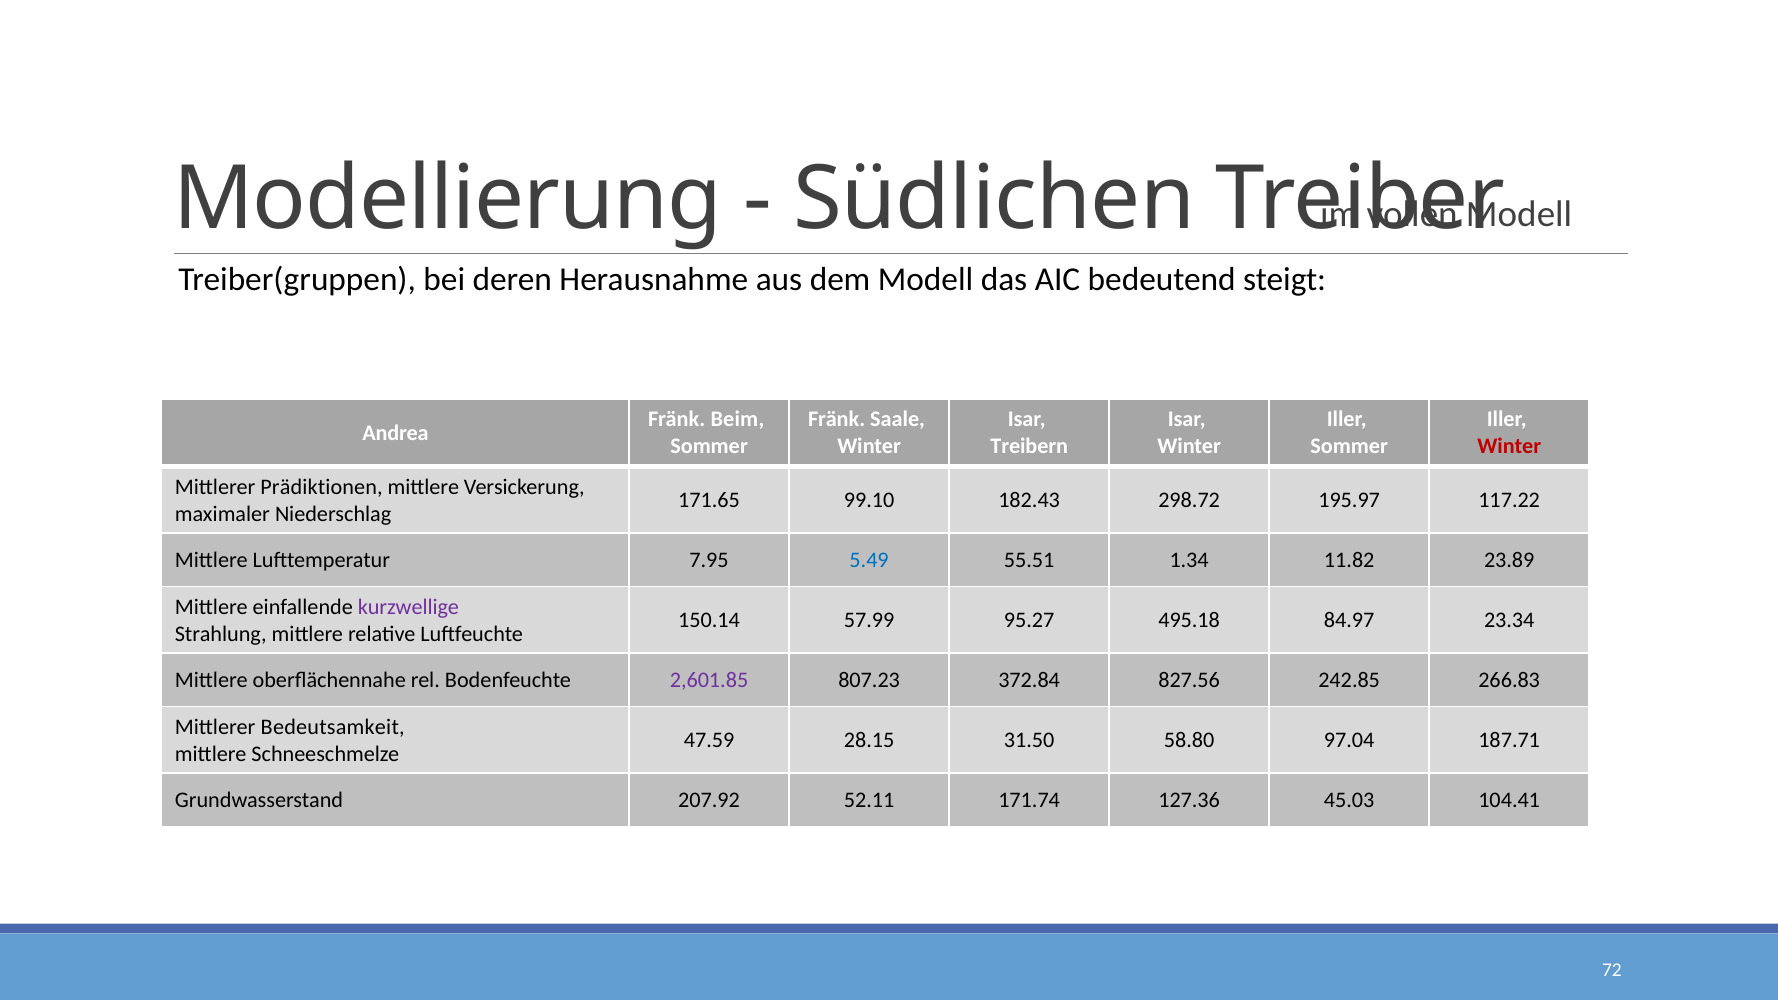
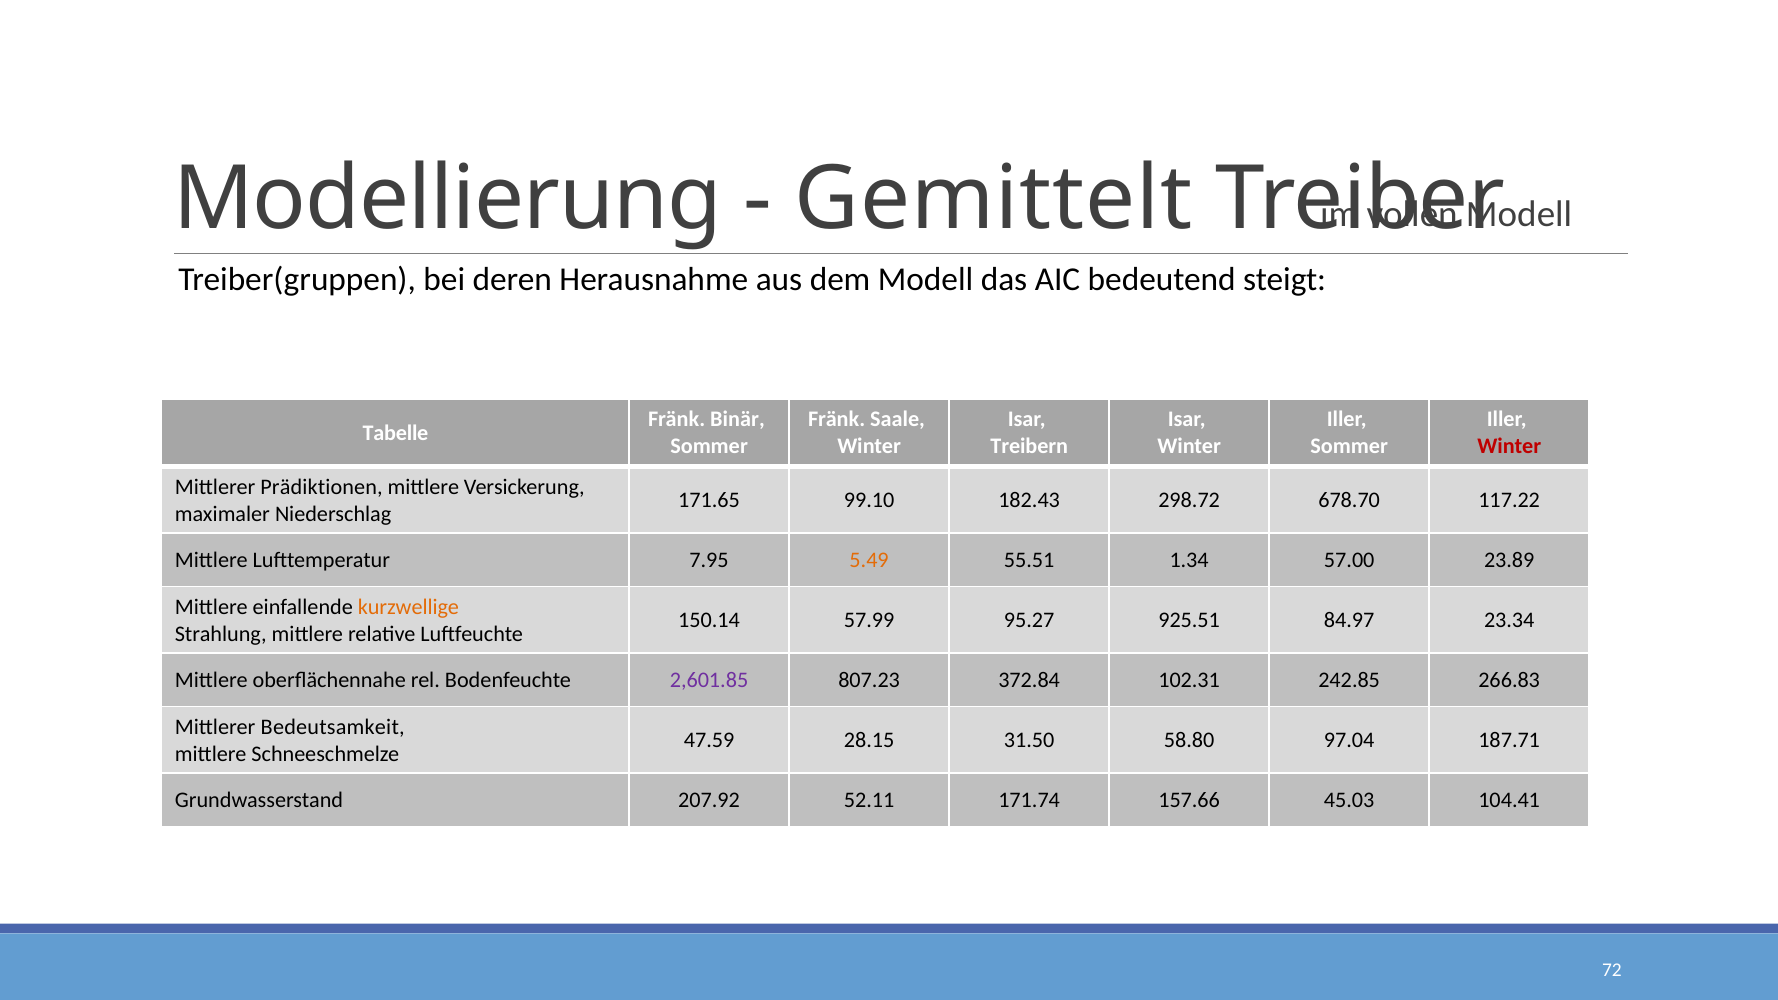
Südlichen: Südlichen -> Gemittelt (994, 199)
Beim: Beim -> Binär (737, 419)
Andrea​: Andrea​ -> Tabelle​ (398, 433)
195.97: 195.97 -> 678.70 (1349, 500)
5.49 colour: blue -> orange (869, 560)
11.82: 11.82 -> 57.00 (1349, 560)
kurzwellige colour: purple -> orange (408, 607)
495.18: 495.18 -> 925.51 (1189, 620)
827.56: 827.56 -> 102.31 (1189, 680)
127.36: 127.36 -> 157.66 (1189, 800)
